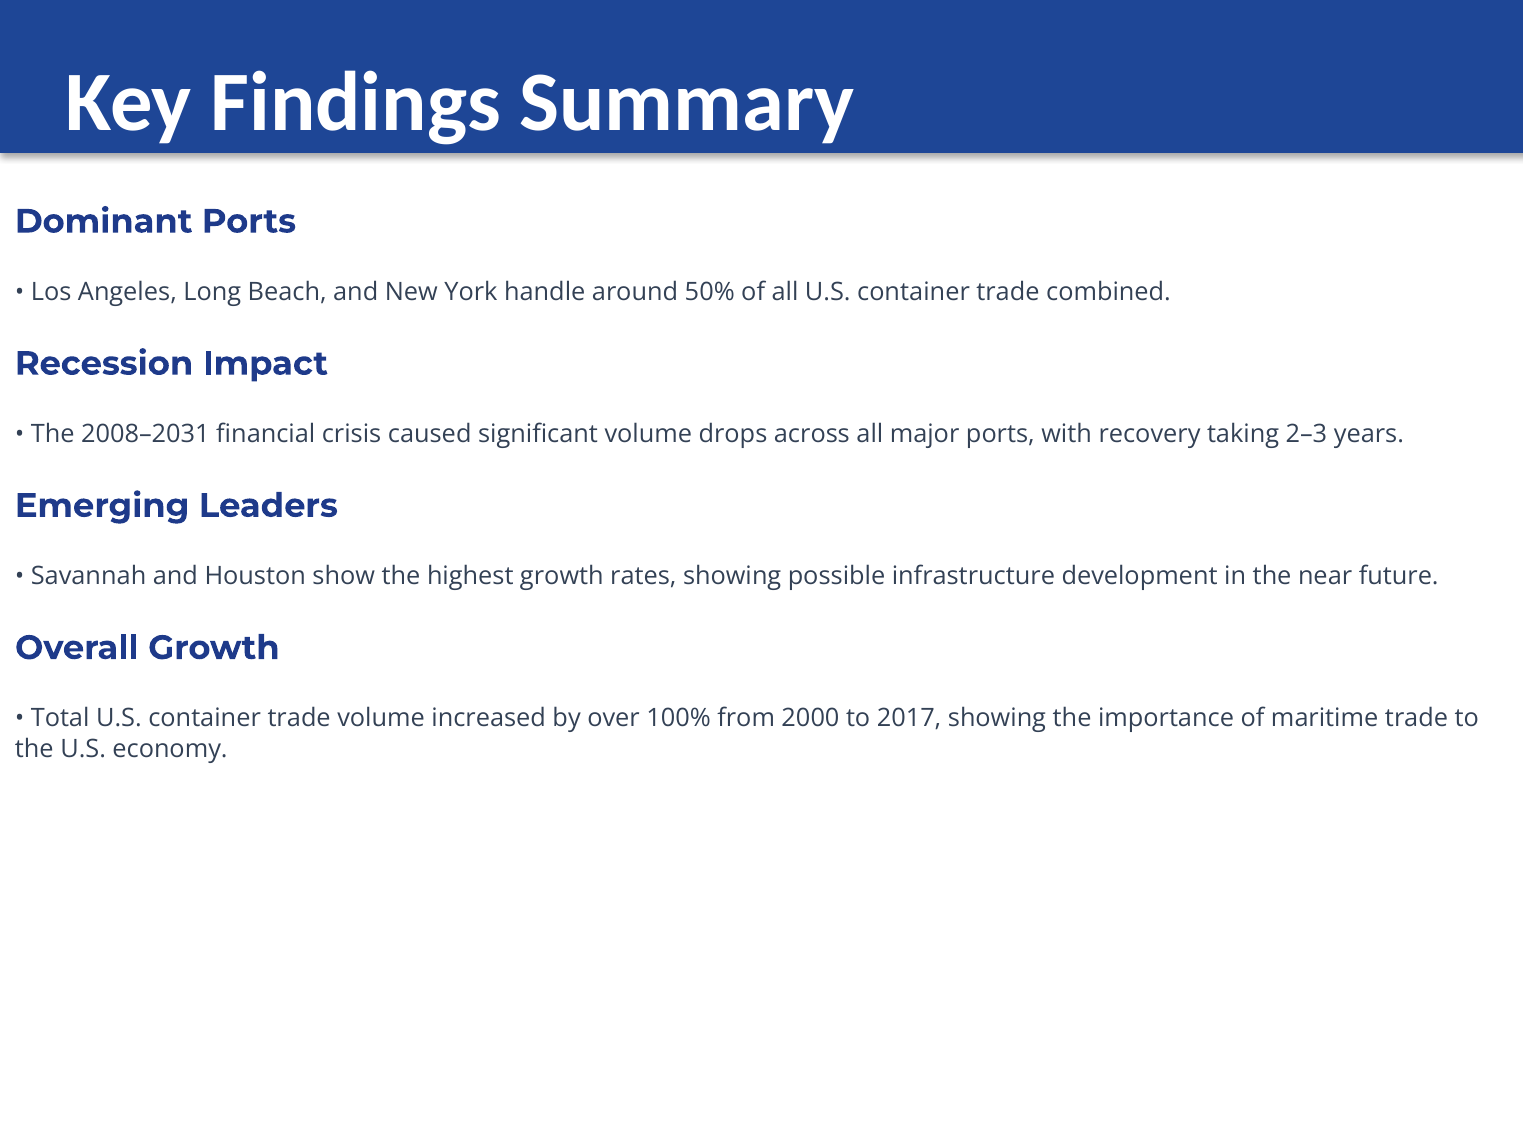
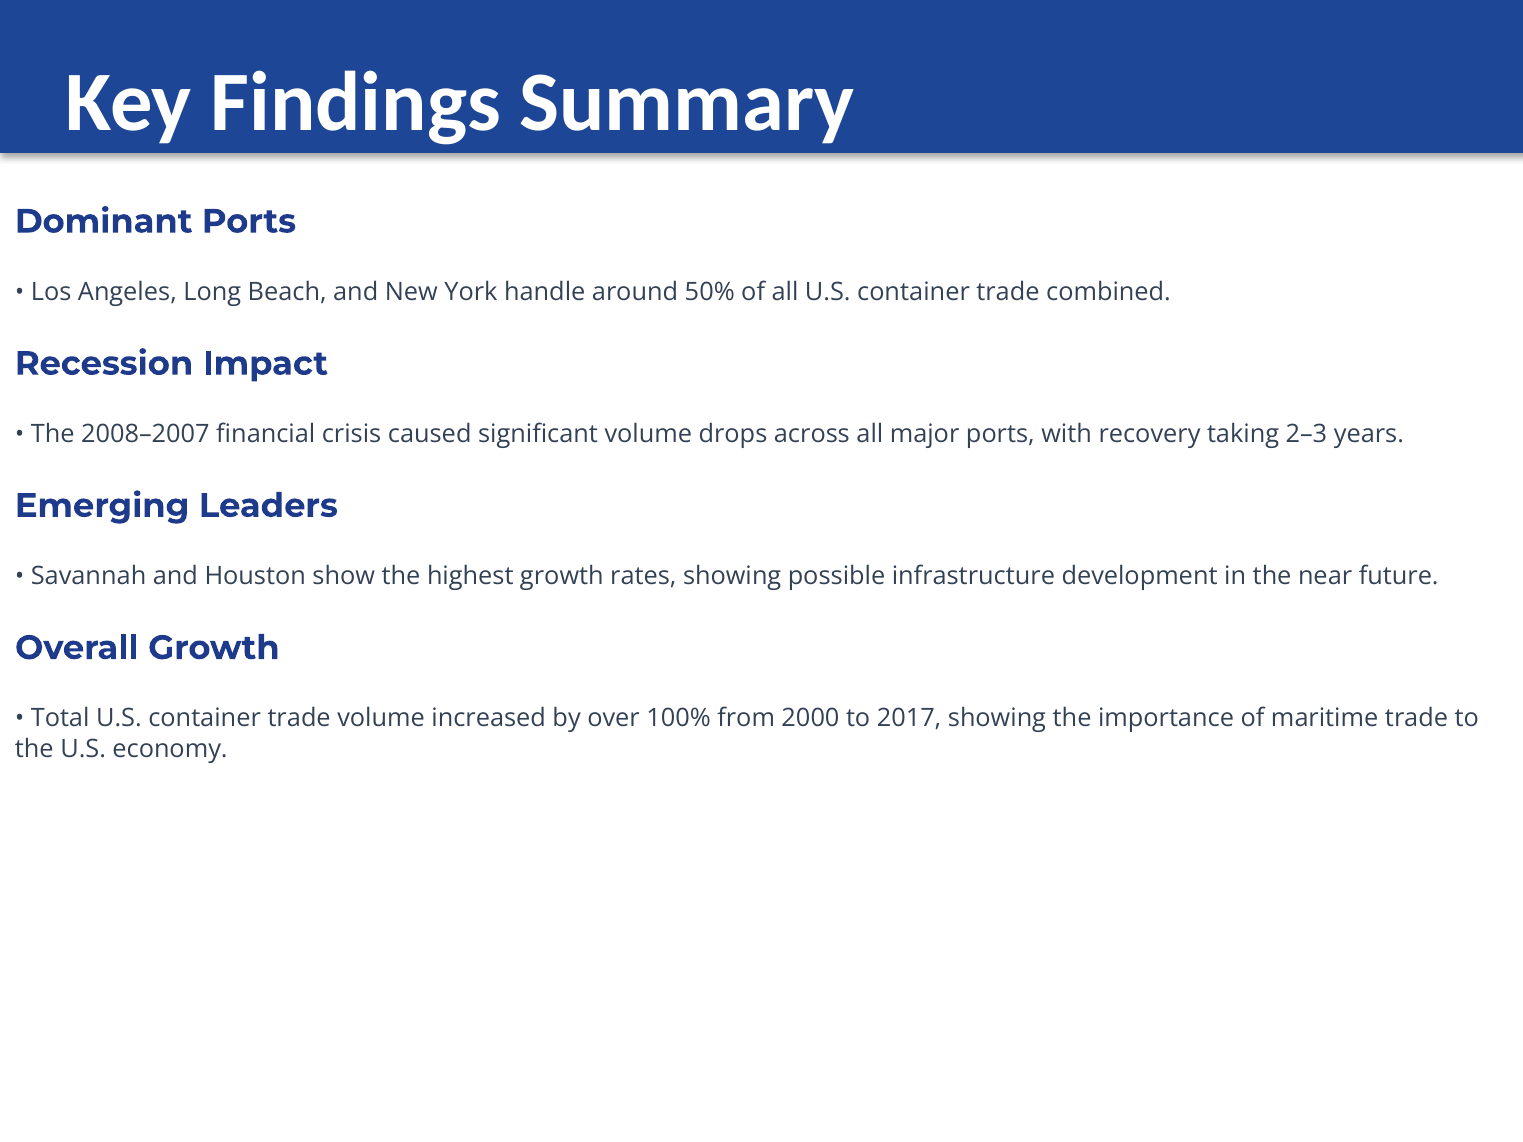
2008–2031: 2008–2031 -> 2008–2007 (145, 434)
